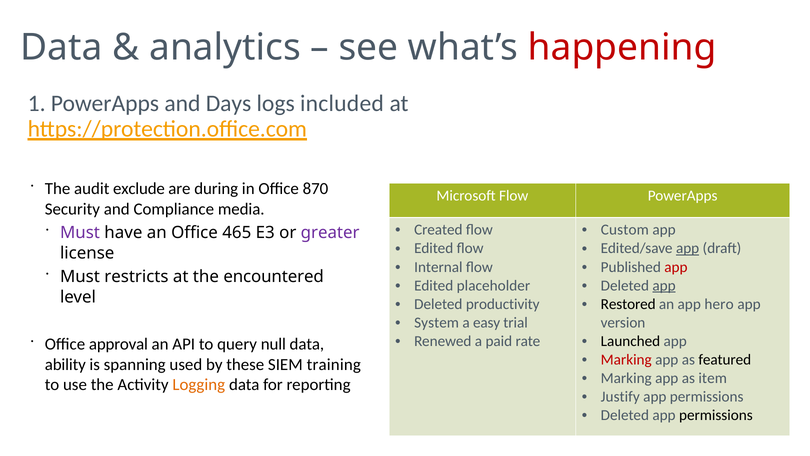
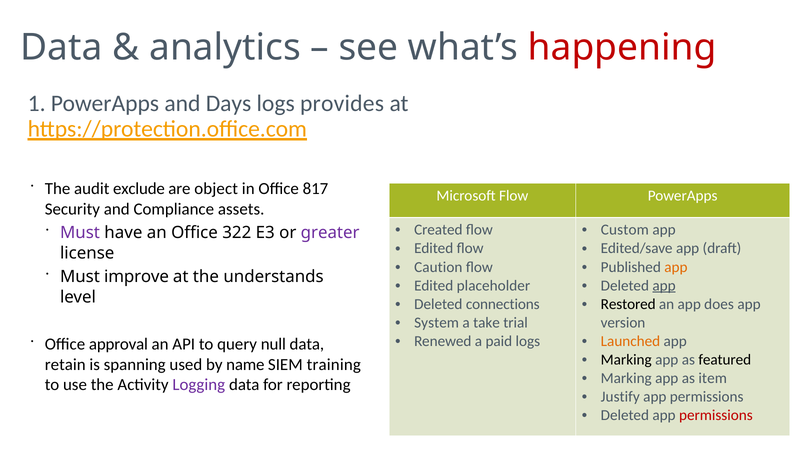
included: included -> provides (342, 103)
during: during -> object (216, 189)
870: 870 -> 817 (315, 189)
media: media -> assets (241, 209)
465: 465 -> 322 (237, 233)
app underline: present -> none (688, 248)
Internal: Internal -> Caution (438, 267)
app colour: red -> orange (676, 267)
restricts: restricts -> improve (137, 276)
encountered: encountered -> understands (274, 276)
productivity: productivity -> connections (503, 304)
hero: hero -> does (719, 304)
easy: easy -> take (487, 322)
paid rate: rate -> logs (528, 341)
Launched colour: black -> orange (630, 341)
Marking colour: red -> black (626, 359)
ability: ability -> retain (65, 364)
these: these -> name (245, 364)
Logging colour: orange -> purple (199, 384)
permissions colour: black -> red (716, 415)
